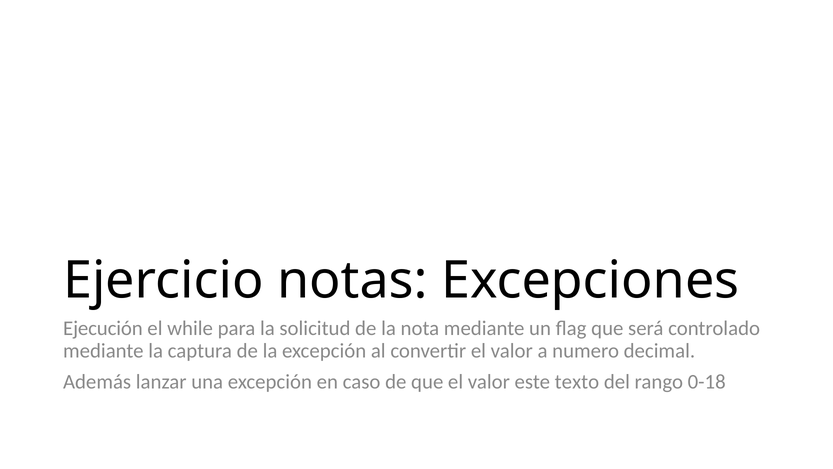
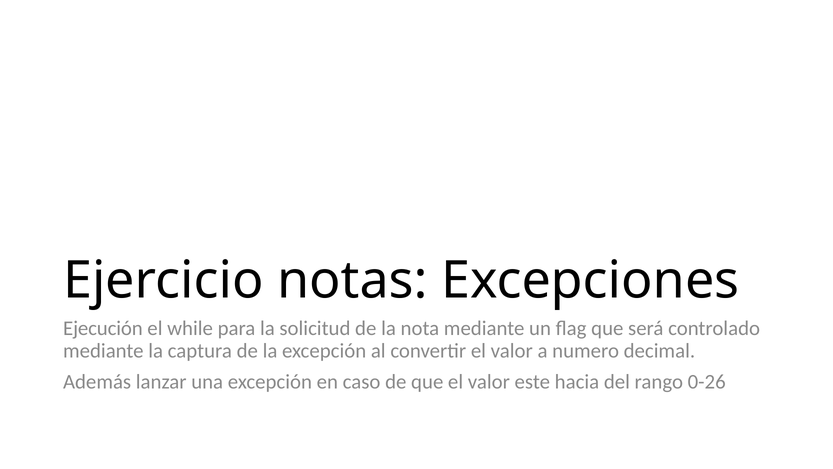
texto: texto -> hacia (577, 381)
0-18: 0-18 -> 0-26 (707, 381)
